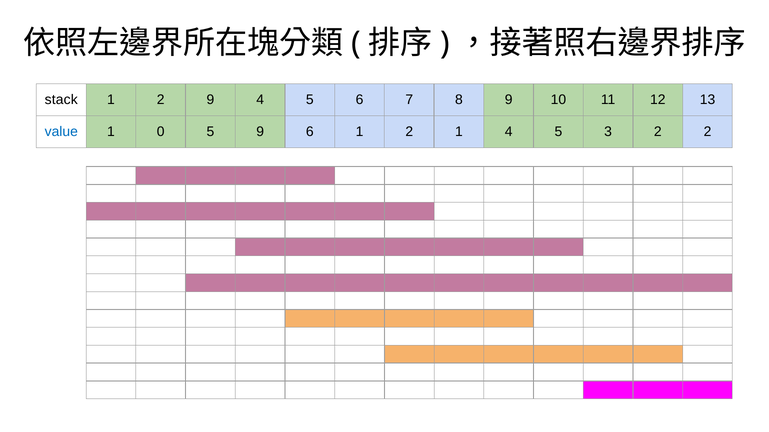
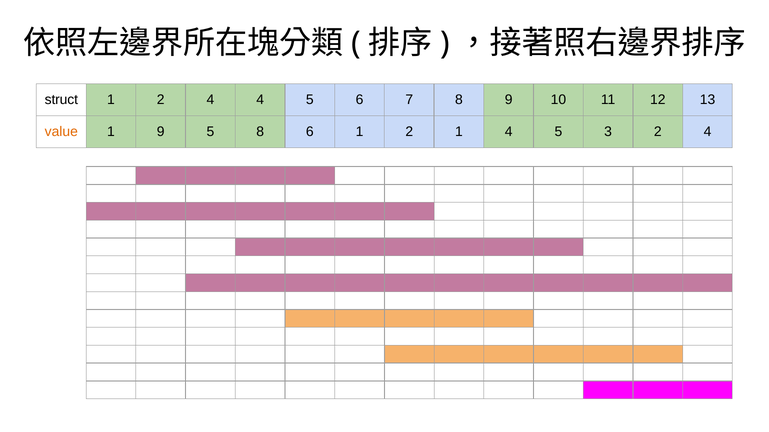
stack: stack -> struct (61, 100)
1 2 9: 9 -> 4 (210, 100)
value colour: blue -> orange (61, 132)
1 0: 0 -> 9 (161, 132)
5 9: 9 -> 8 (260, 132)
3 2 2: 2 -> 4 (708, 132)
